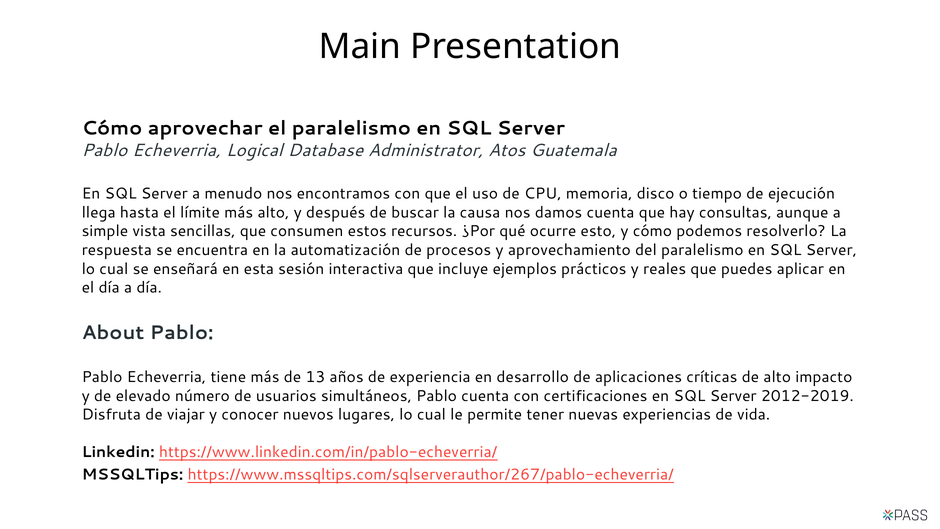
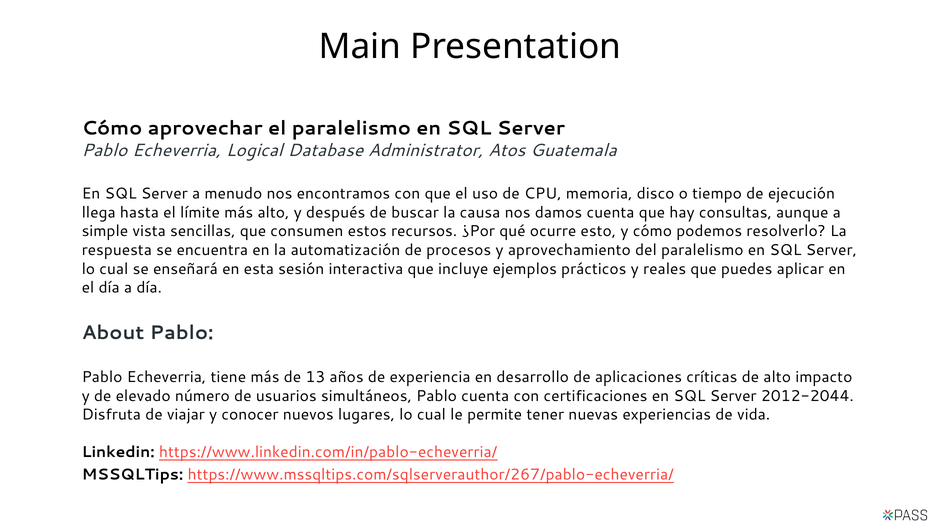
2012-2019: 2012-2019 -> 2012-2044 (807, 396)
